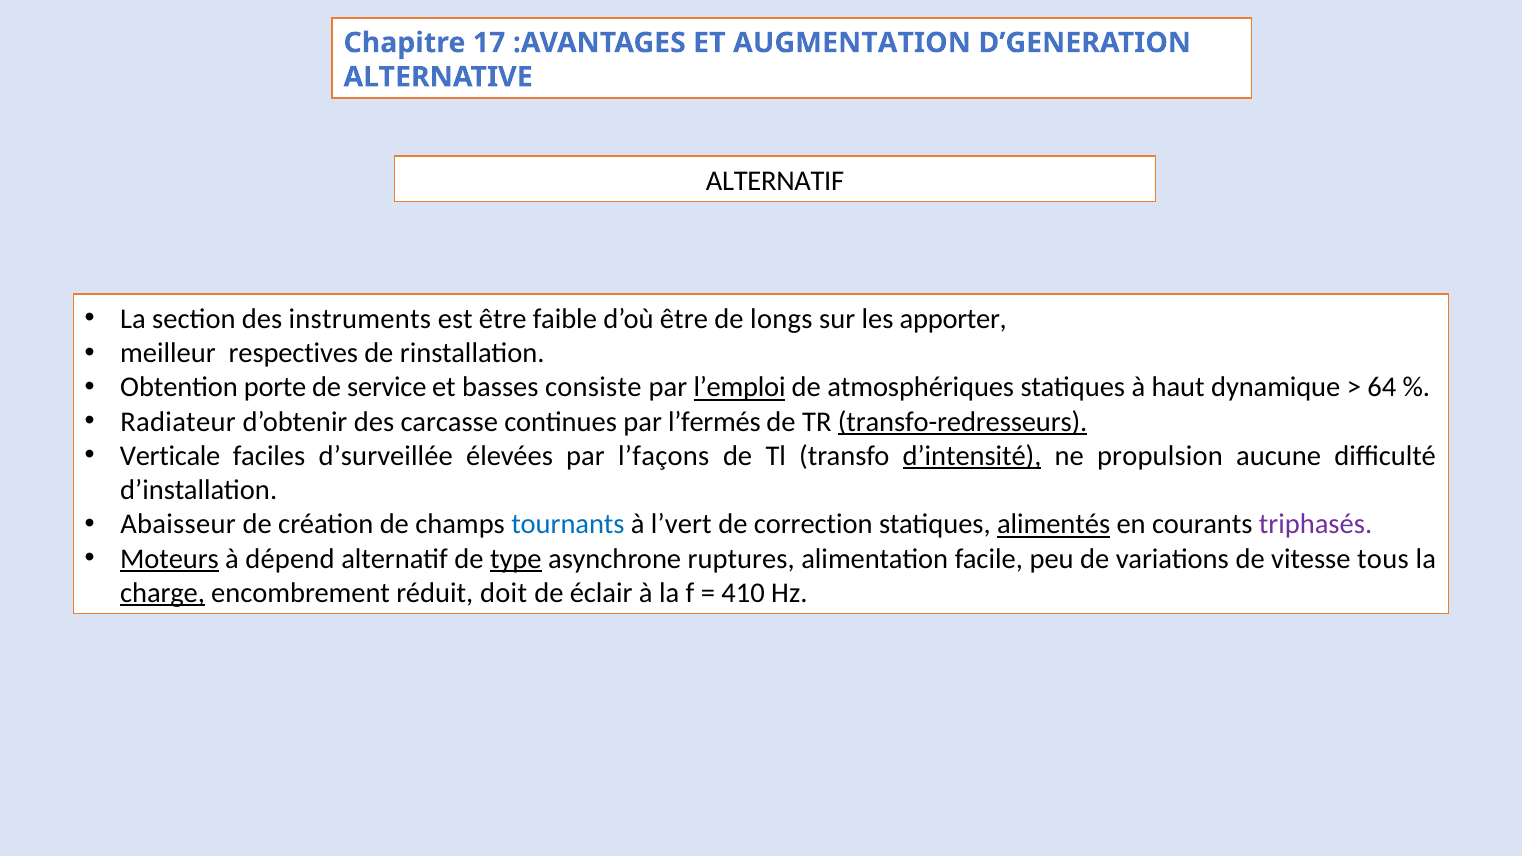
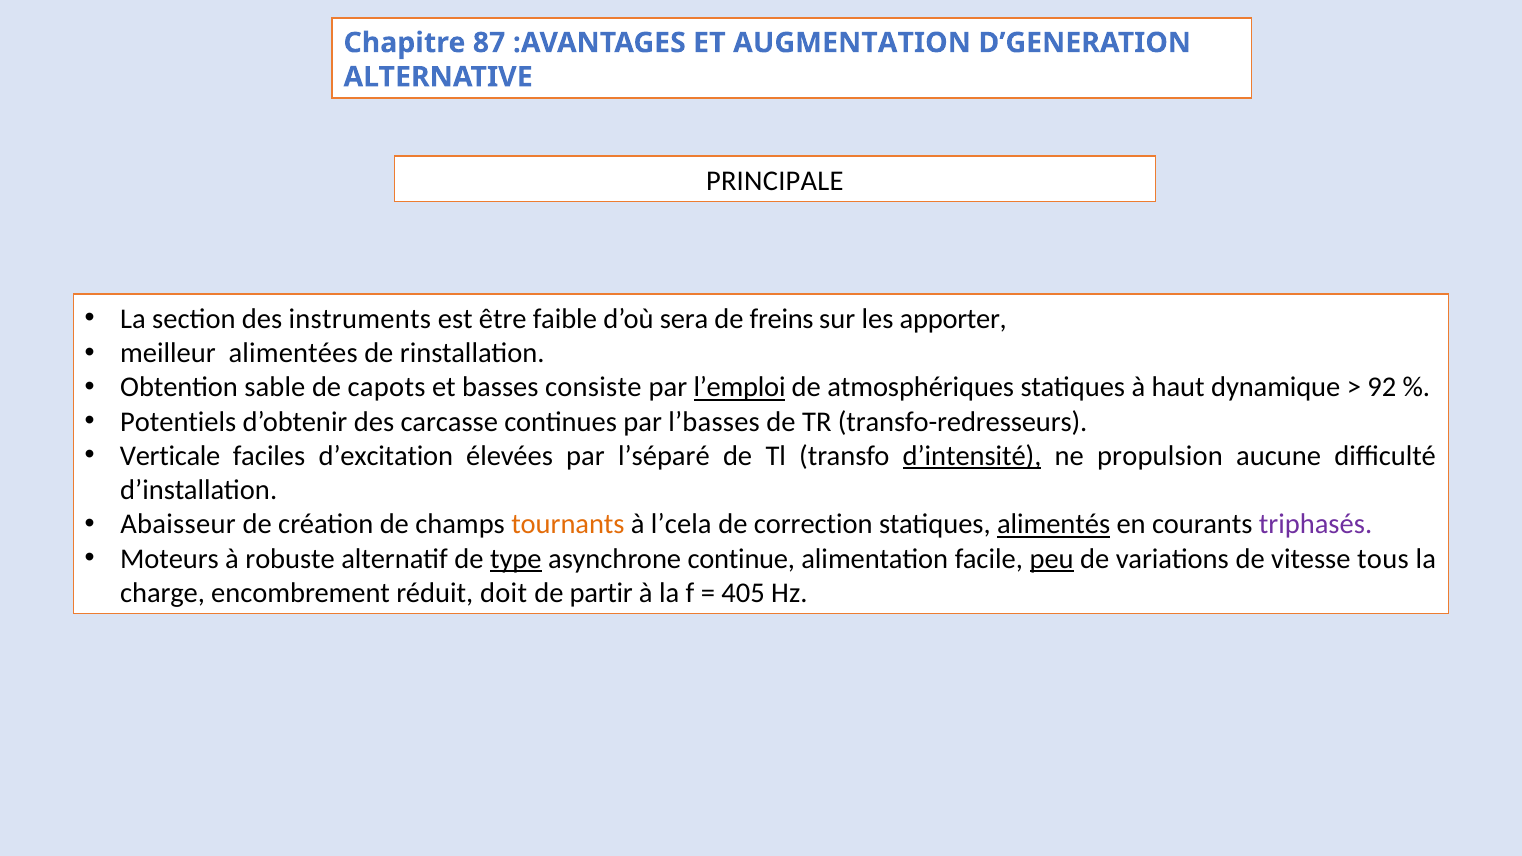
17: 17 -> 87 (489, 43)
ALTERNATIF: ALTERNATIF -> PRINCIPALE (775, 181)
d’où être: être -> sera (684, 319)
longs: longs -> freins (782, 319)
respectives: respectives -> alimentées (293, 353)
porte: porte -> sable (275, 388)
service: service -> capots (387, 388)
64: 64 -> 92 (1382, 388)
Radiateur: Radiateur -> Potentiels (178, 422)
l’fermés: l’fermés -> l’basses (714, 422)
transfo-redresseurs underline: present -> none (963, 422)
d’surveillée: d’surveillée -> d’excitation (386, 456)
l’façons: l’façons -> l’séparé (664, 456)
tournants colour: blue -> orange (568, 525)
l’vert: l’vert -> l’cela (681, 525)
Moteurs underline: present -> none (169, 559)
dépend: dépend -> robuste (290, 559)
ruptures: ruptures -> continue (741, 559)
peu underline: none -> present (1052, 559)
charge underline: present -> none (163, 593)
éclair: éclair -> partir (601, 593)
410: 410 -> 405 (743, 593)
